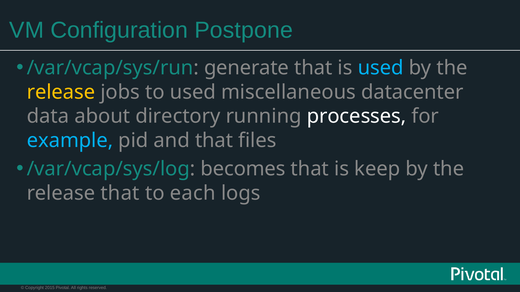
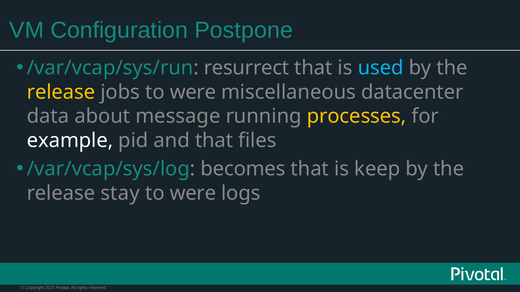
generate: generate -> resurrect (247, 68)
jobs to used: used -> were (193, 92)
directory: directory -> message (178, 116)
processes colour: white -> yellow (357, 116)
example colour: light blue -> white (70, 141)
release that: that -> stay (120, 193)
each: each -> were (193, 193)
